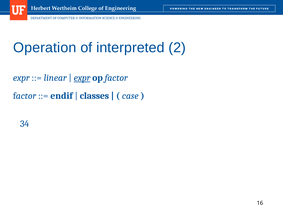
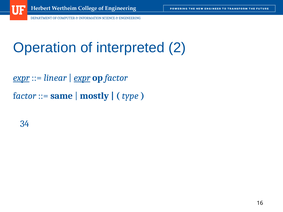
expr underline: none -> present (21, 78)
endif: endif -> same (62, 96)
classes: classes -> mostly (94, 96)
case: case -> type (130, 96)
